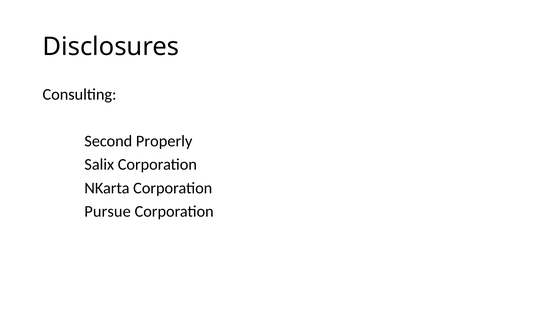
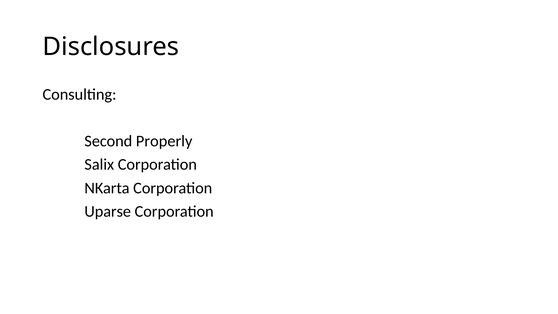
Pursue: Pursue -> Uparse (108, 211)
